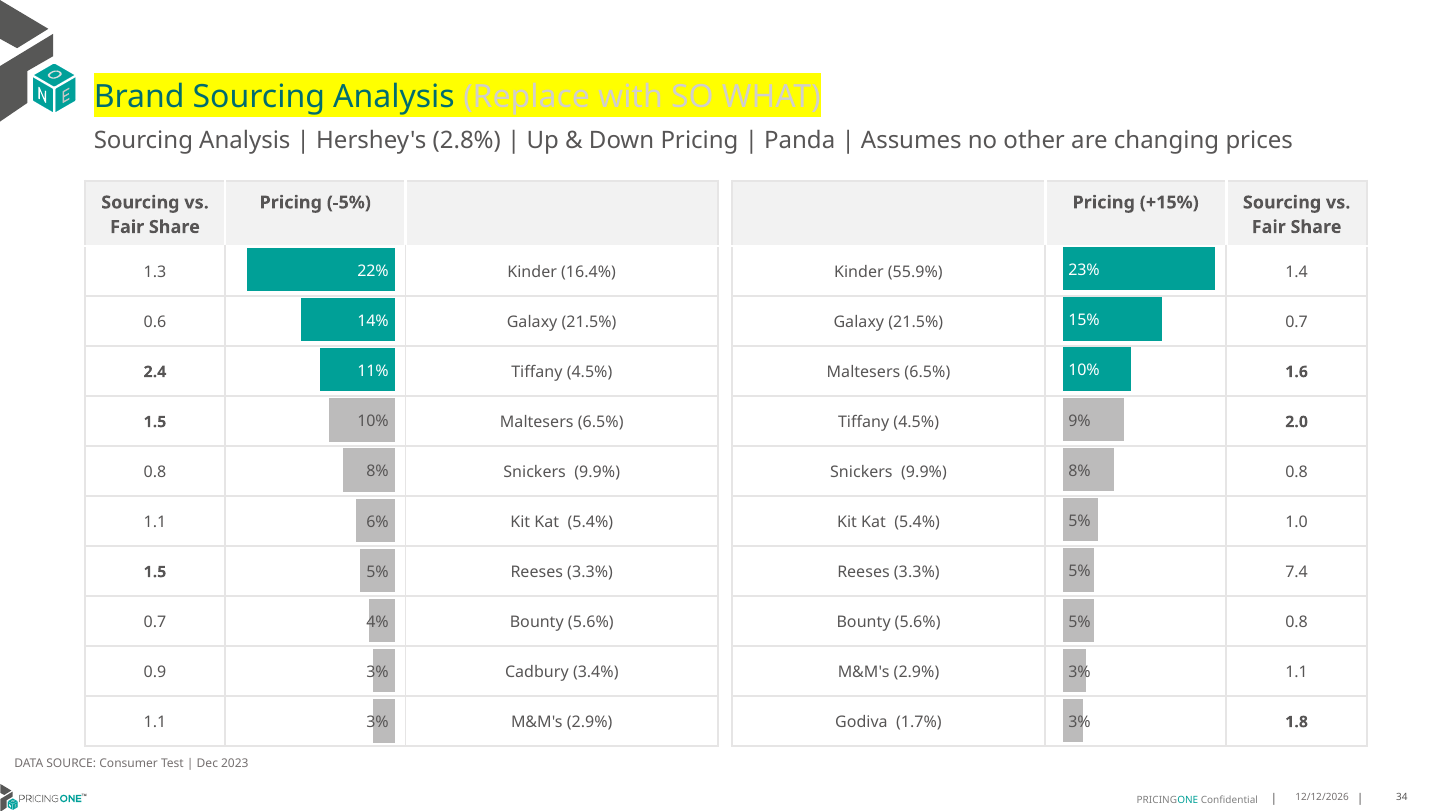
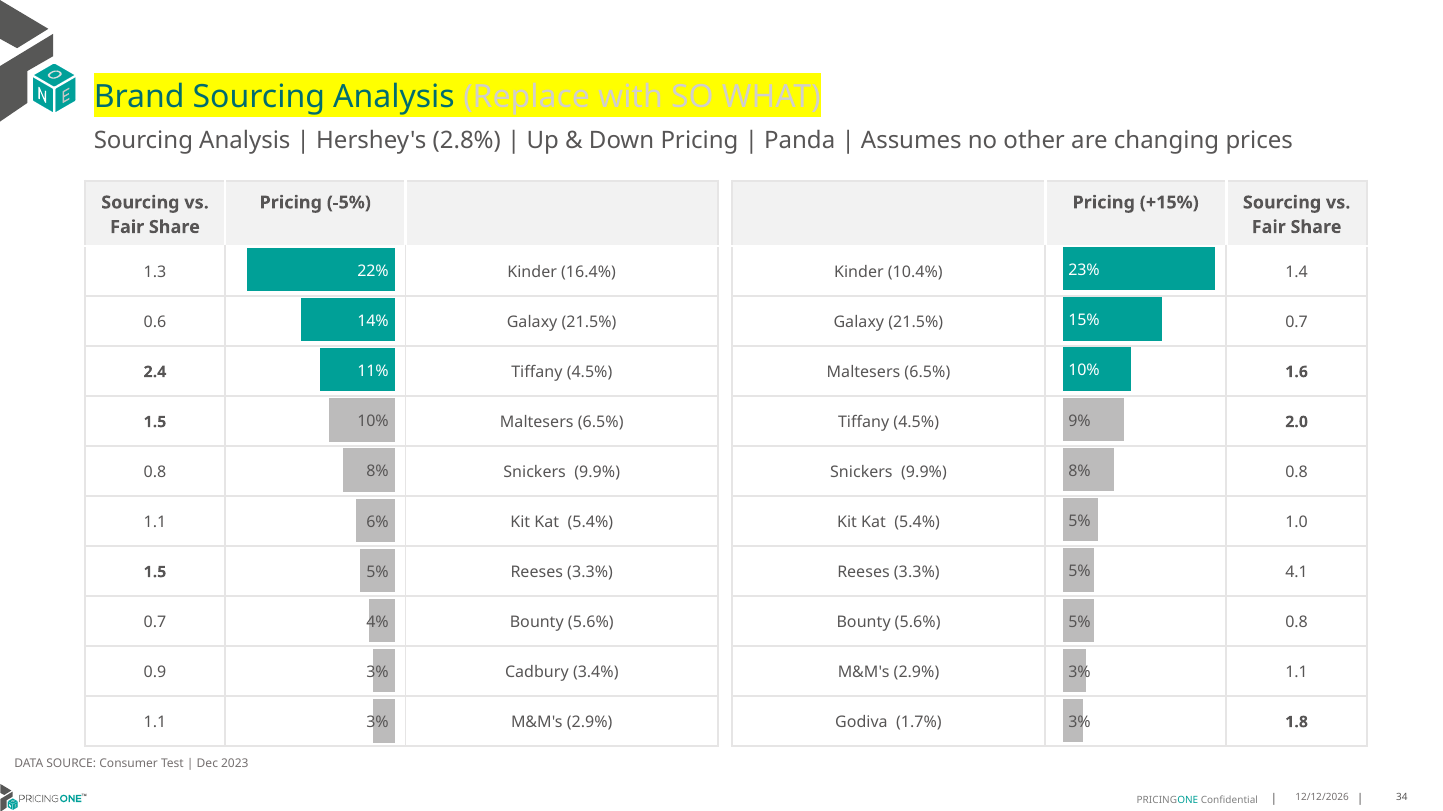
55.9%: 55.9% -> 10.4% (915, 272)
7.4: 7.4 -> 4.1 (1297, 572)
